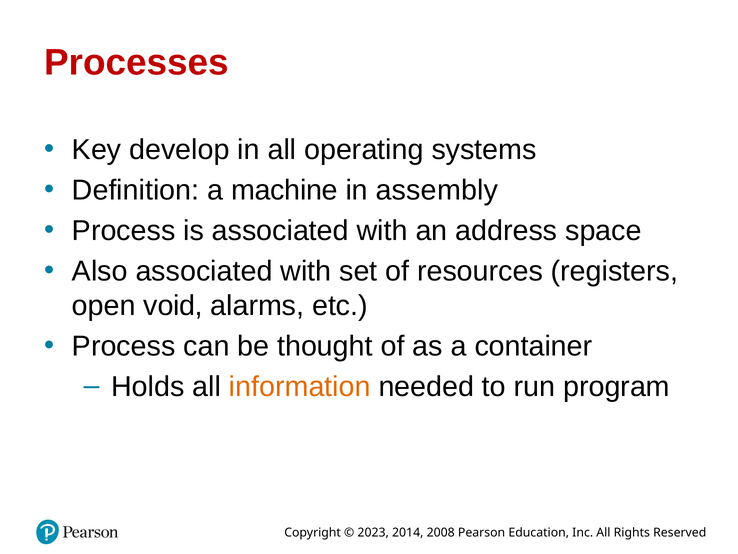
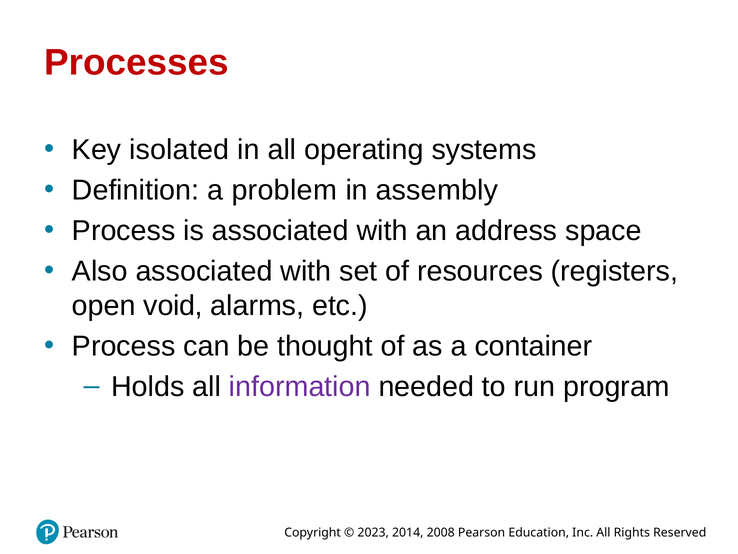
develop: develop -> isolated (179, 150)
machine: machine -> problem (284, 190)
information colour: orange -> purple (300, 387)
